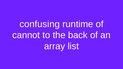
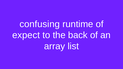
cannot: cannot -> expect (26, 35)
